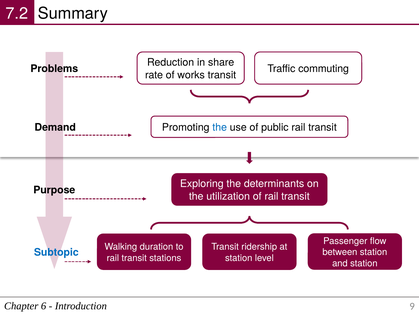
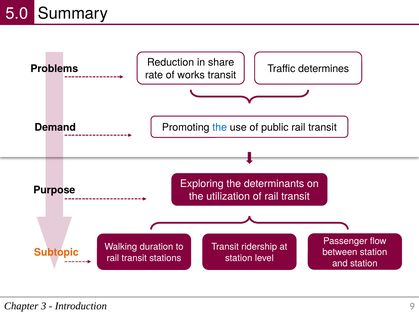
7.2: 7.2 -> 5.0 (17, 13)
commuting: commuting -> determines (324, 69)
Subtopic colour: blue -> orange (56, 253)
6: 6 -> 3 (44, 306)
